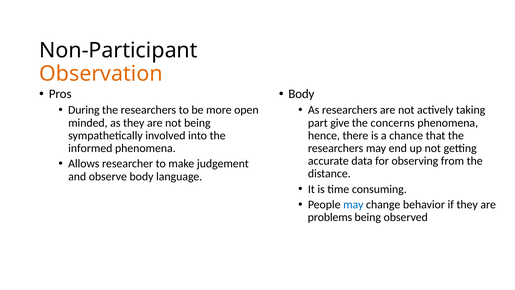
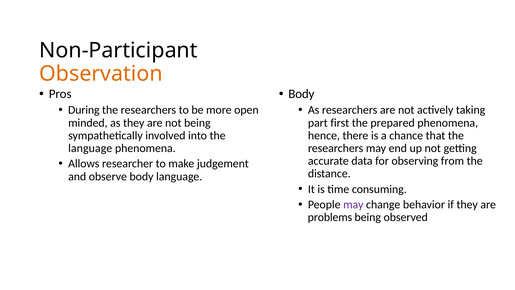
give: give -> first (340, 123)
concerns: concerns -> prepared (393, 123)
informed: informed -> language (90, 148)
may colour: blue -> purple (353, 204)
